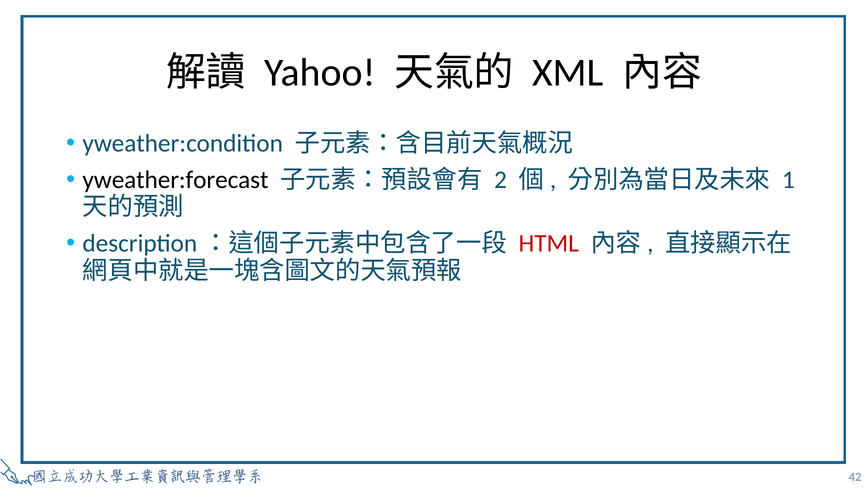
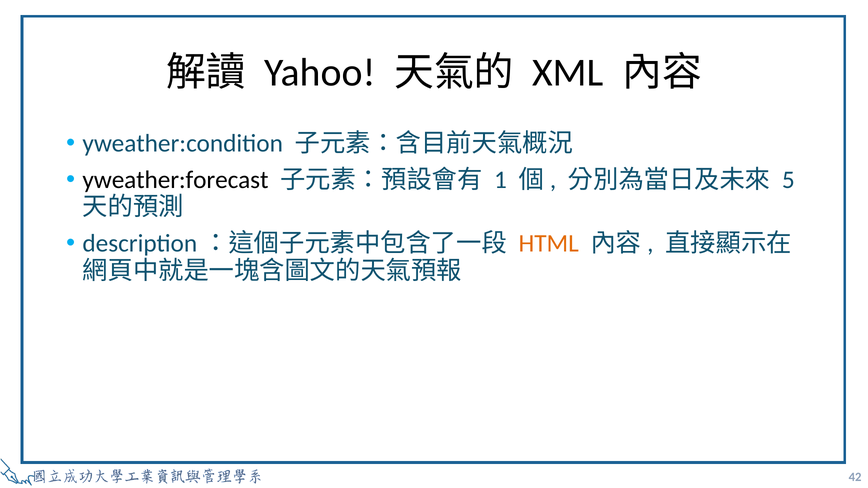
2: 2 -> 1 (500, 180)
1: 1 -> 5 (788, 180)
HTML colour: red -> orange (549, 244)
